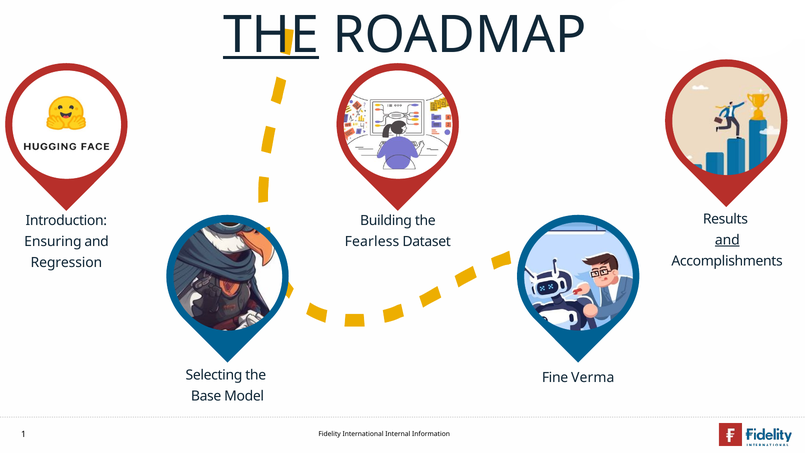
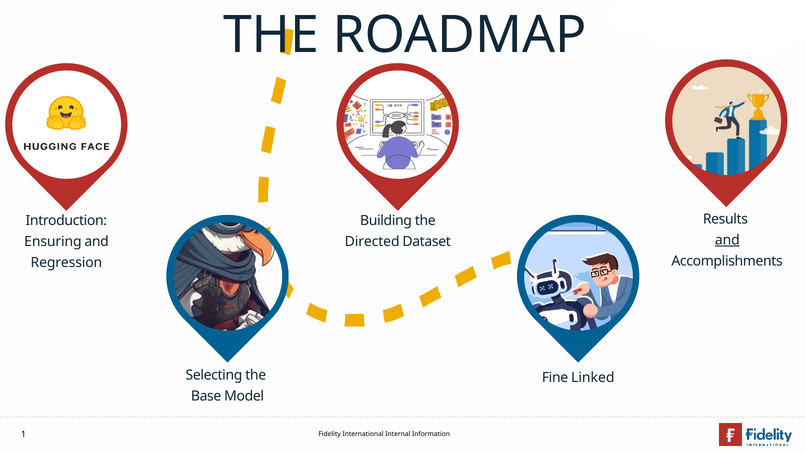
THE underline: present -> none (271, 35)
Fearless: Fearless -> Directed (372, 242)
Verma: Verma -> Linked (593, 377)
